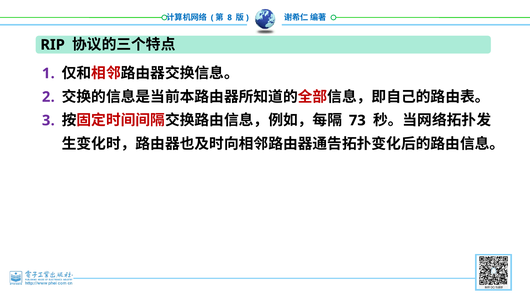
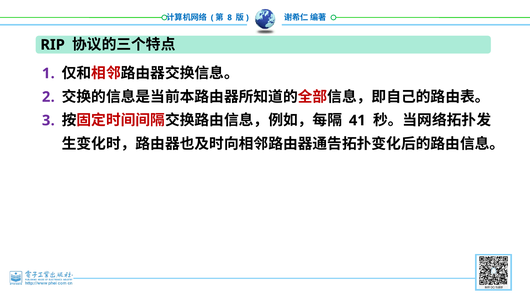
73: 73 -> 41 (357, 121)
